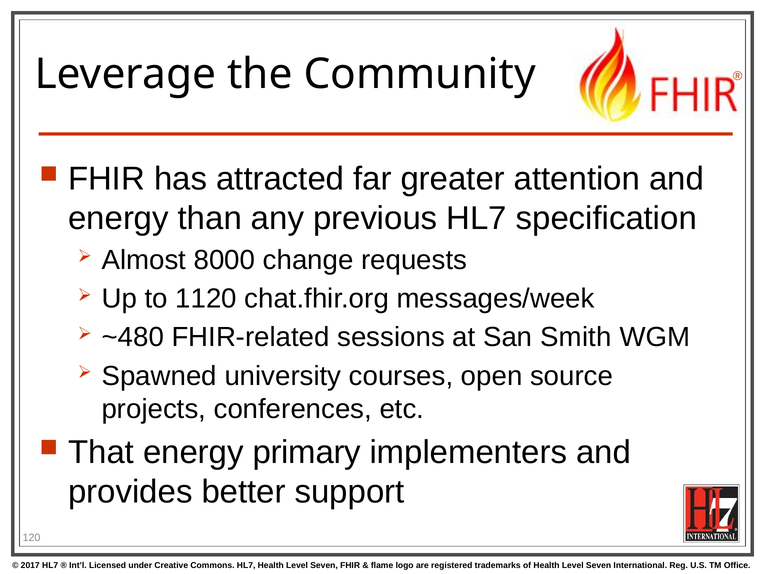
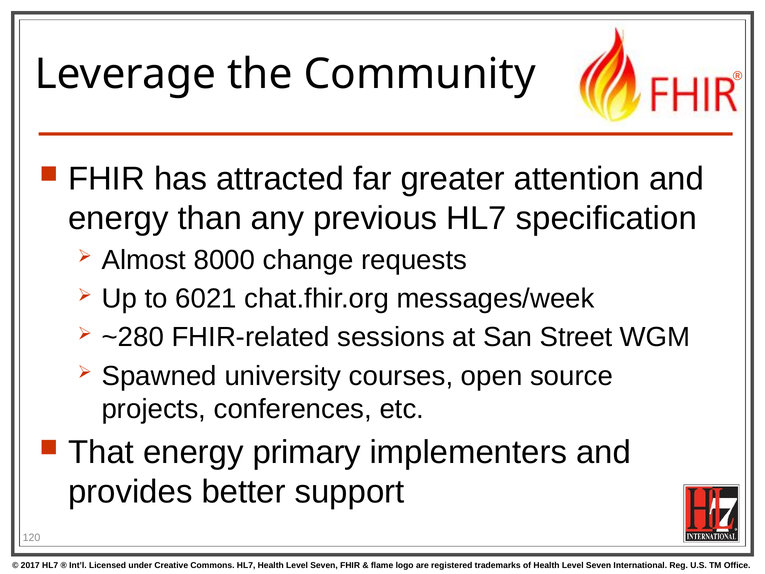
1120: 1120 -> 6021 (206, 299)
~480: ~480 -> ~280 (133, 337)
Smith: Smith -> Street (576, 337)
